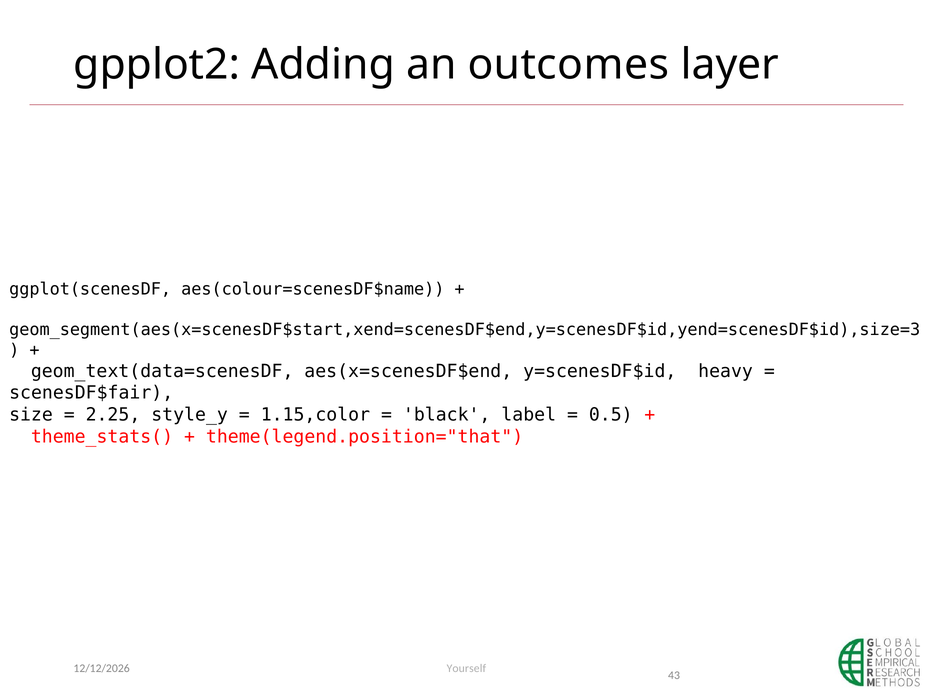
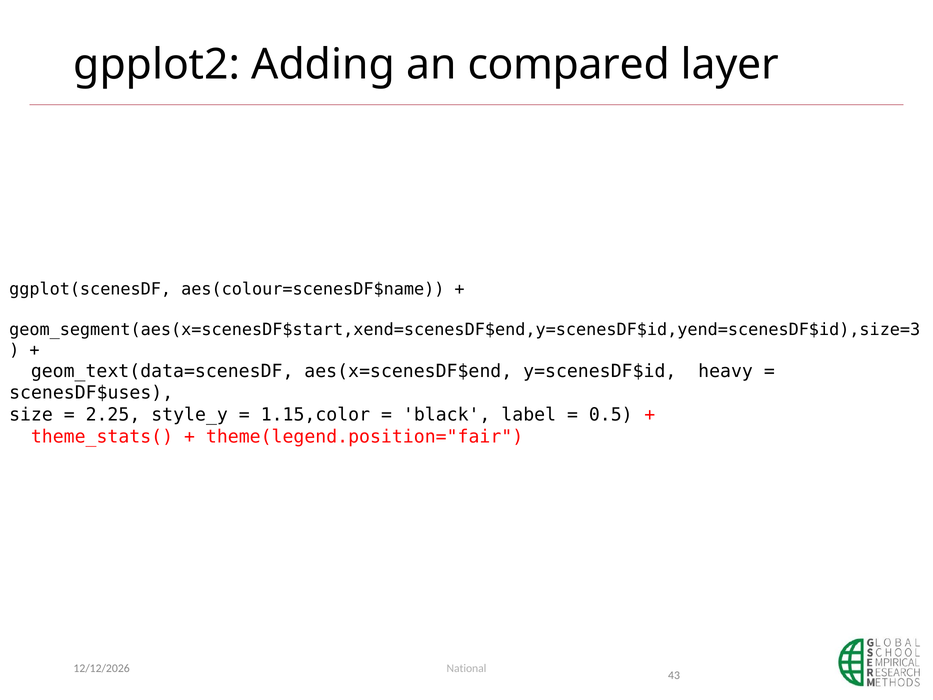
outcomes: outcomes -> compared (569, 65)
scenesDF$fair: scenesDF$fair -> scenesDF$uses (91, 393)
theme(legend.position="that: theme(legend.position="that -> theme(legend.position="fair (365, 436)
Yourself: Yourself -> National (466, 668)
